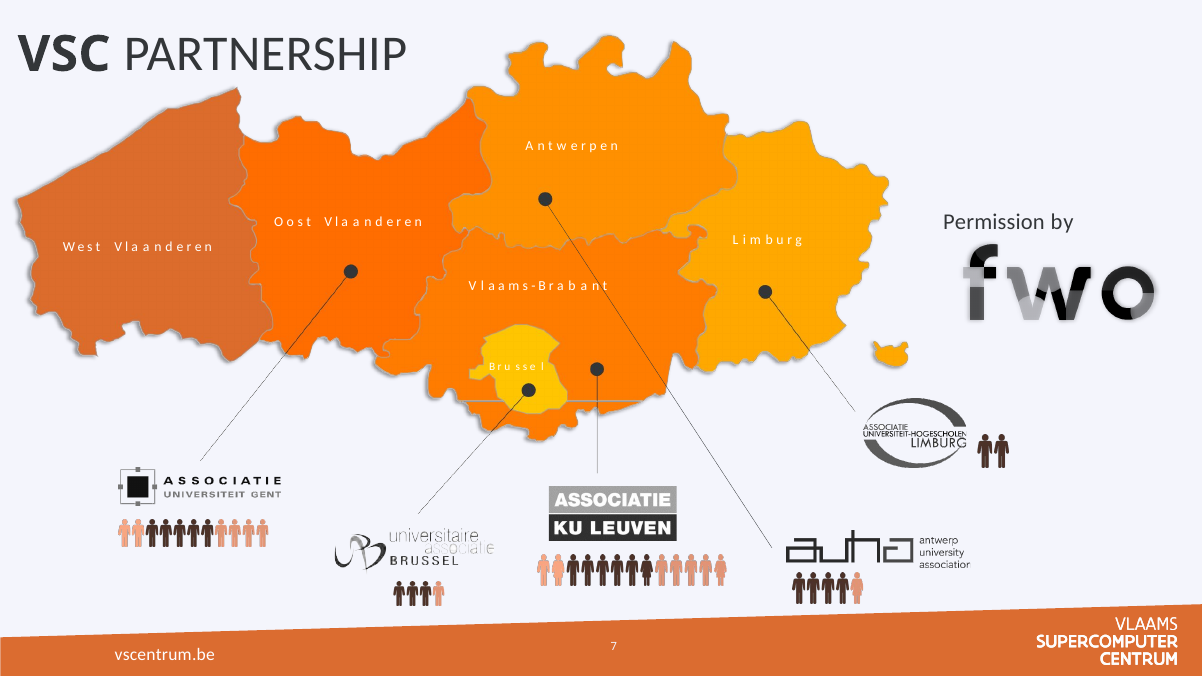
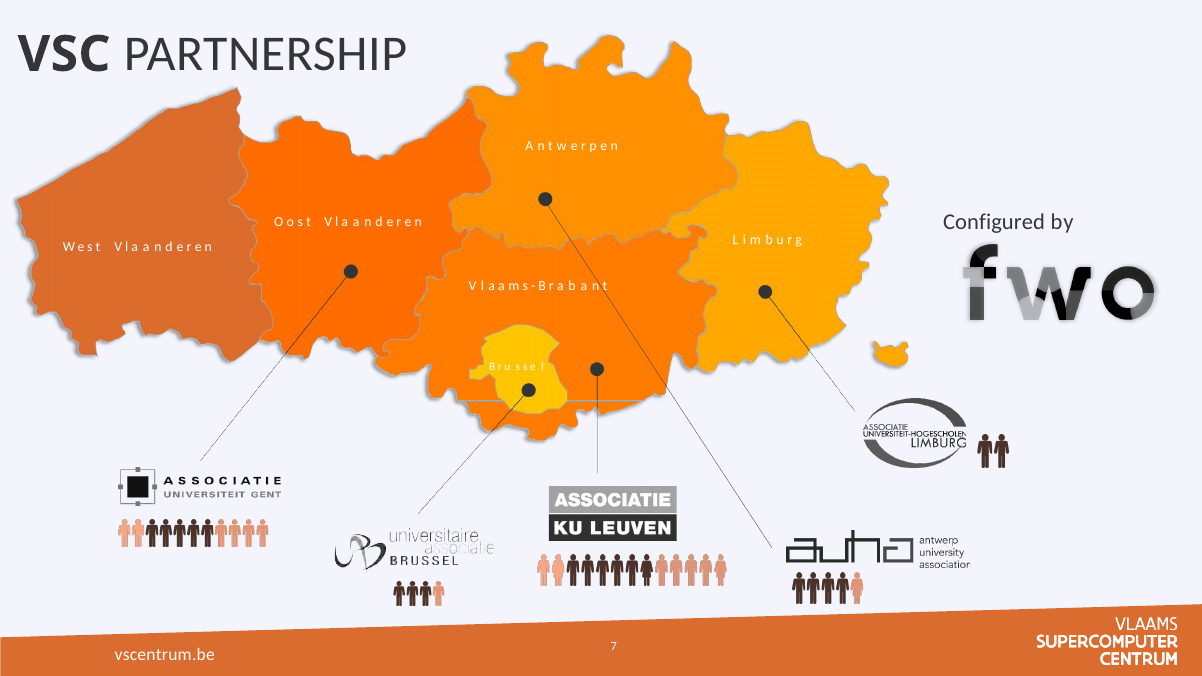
Permission: Permission -> Configured (994, 222)
